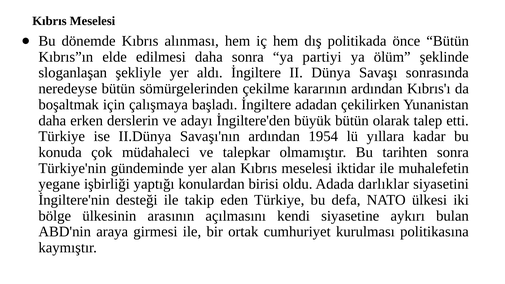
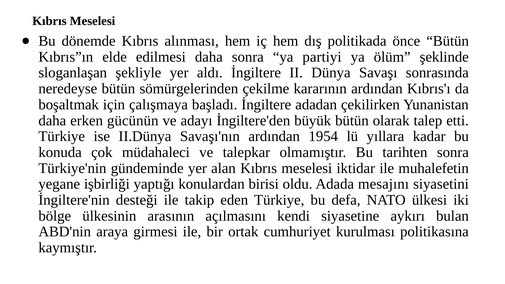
derslerin: derslerin -> gücünün (133, 121)
darlıklar: darlıklar -> mesajını (384, 184)
